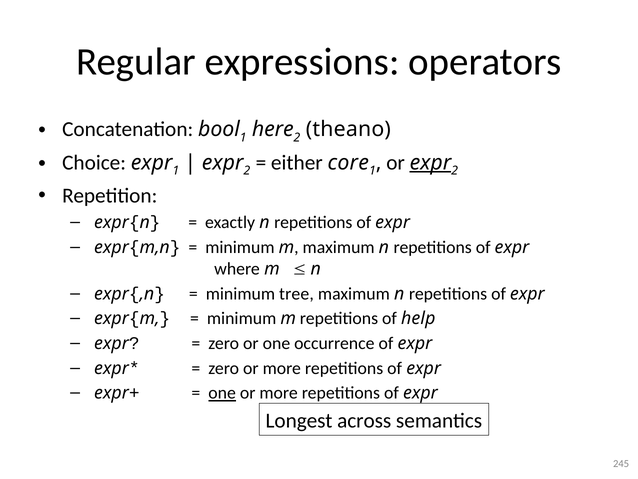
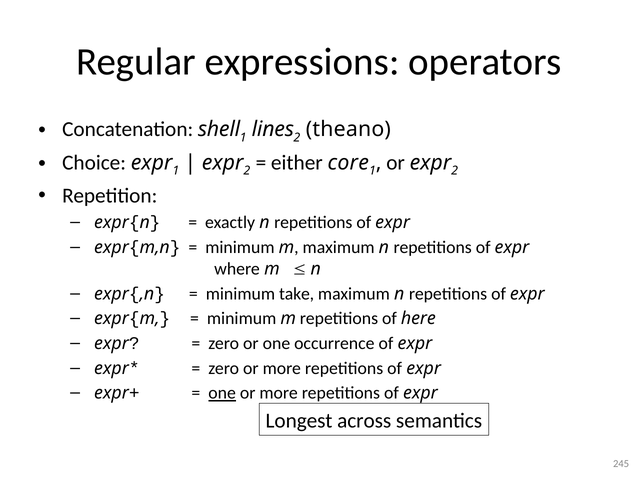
bool: bool -> shell (219, 129)
here: here -> lines (273, 129)
expr underline: present -> none (430, 162)
tree: tree -> take (297, 293)
help: help -> here (418, 318)
